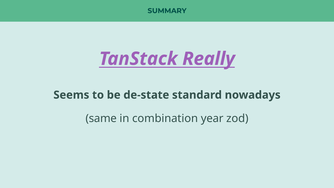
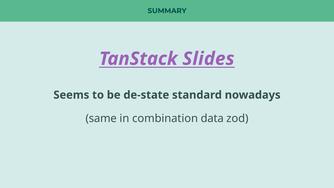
Really: Really -> Slides (208, 59)
year: year -> data (212, 118)
